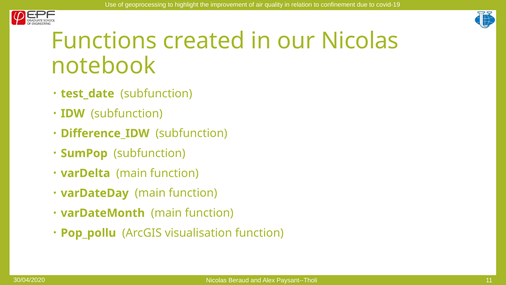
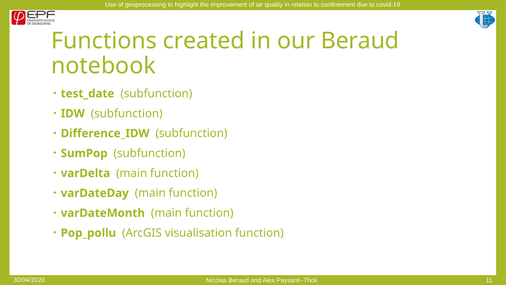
our Nicolas: Nicolas -> Beraud (360, 41)
